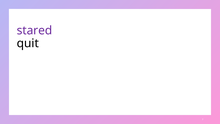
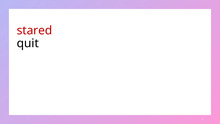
stared colour: purple -> red (34, 30)
